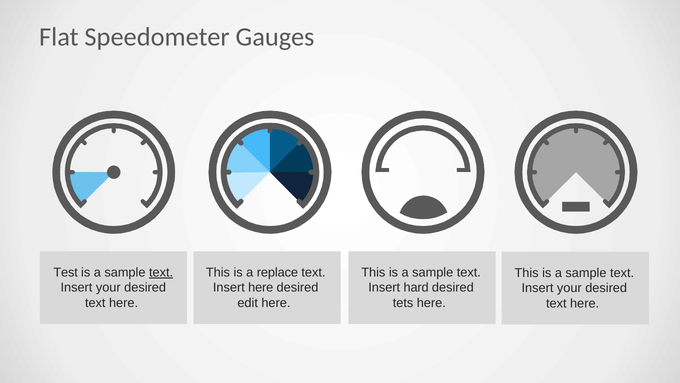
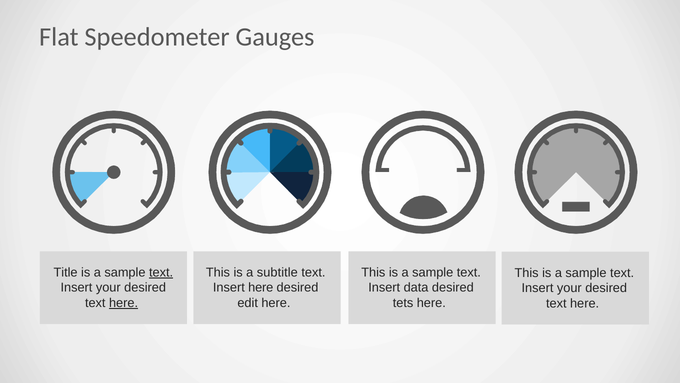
Test: Test -> Title (66, 272)
replace: replace -> subtitle (277, 272)
hard: hard -> data (416, 287)
here underline: none -> present (124, 303)
